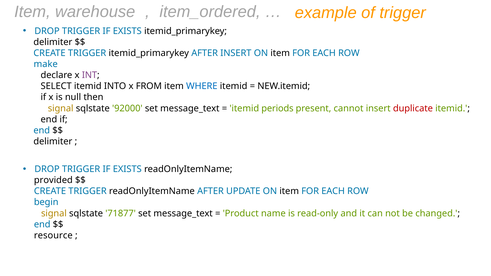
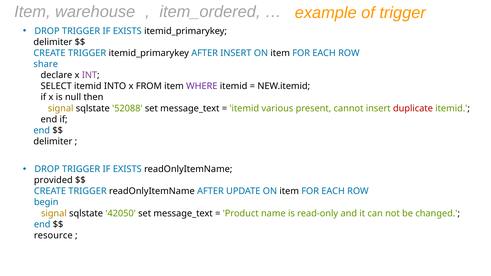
make: make -> share (46, 64)
WHERE colour: blue -> purple (202, 86)
92000: 92000 -> 52088 (127, 108)
periods: periods -> various (277, 108)
71877: 71877 -> 42050 (121, 213)
